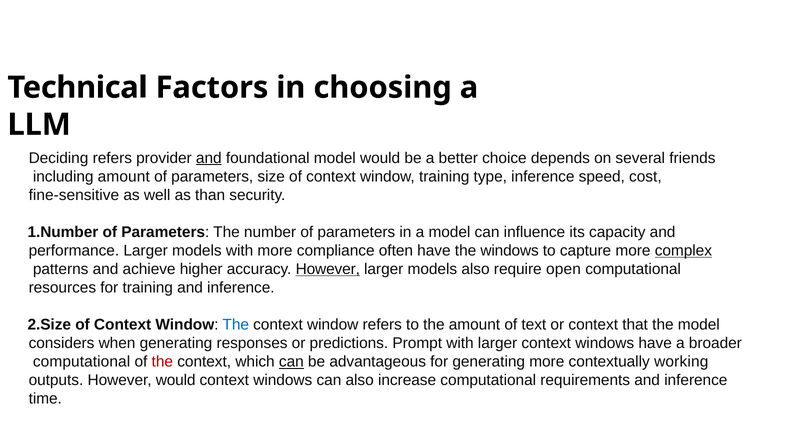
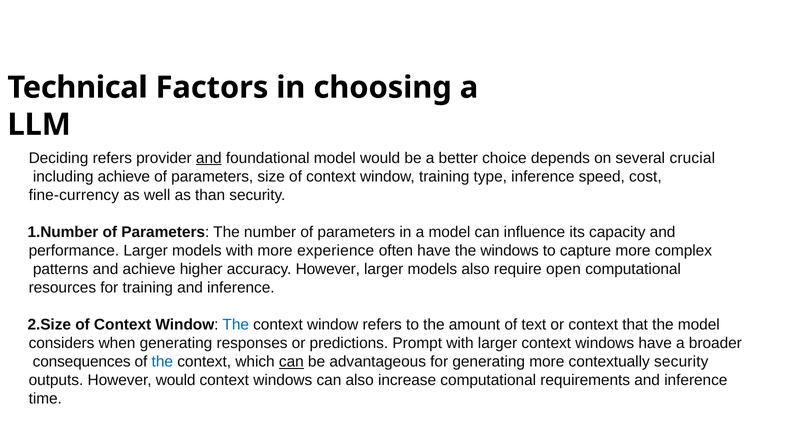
friends: friends -> crucial (692, 158)
including amount: amount -> achieve (124, 177)
fine-sensitive: fine-sensitive -> fine-currency (74, 195)
compliance: compliance -> experience (336, 251)
complex underline: present -> none (683, 251)
However underline: present -> none (328, 269)
computational: computational -> consequences (82, 362)
the colour: red -> blue (162, 362)
contextually working: working -> security (681, 362)
